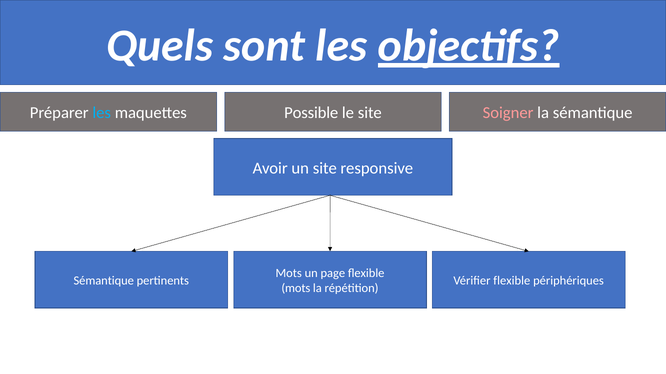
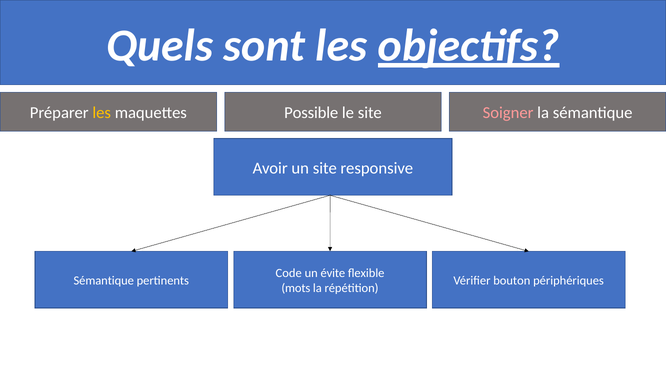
les colour: light blue -> yellow (102, 113)
Mots: Mots -> Code (289, 273)
page: page -> évite (333, 273)
Vérifier flexible: flexible -> bouton (512, 281)
